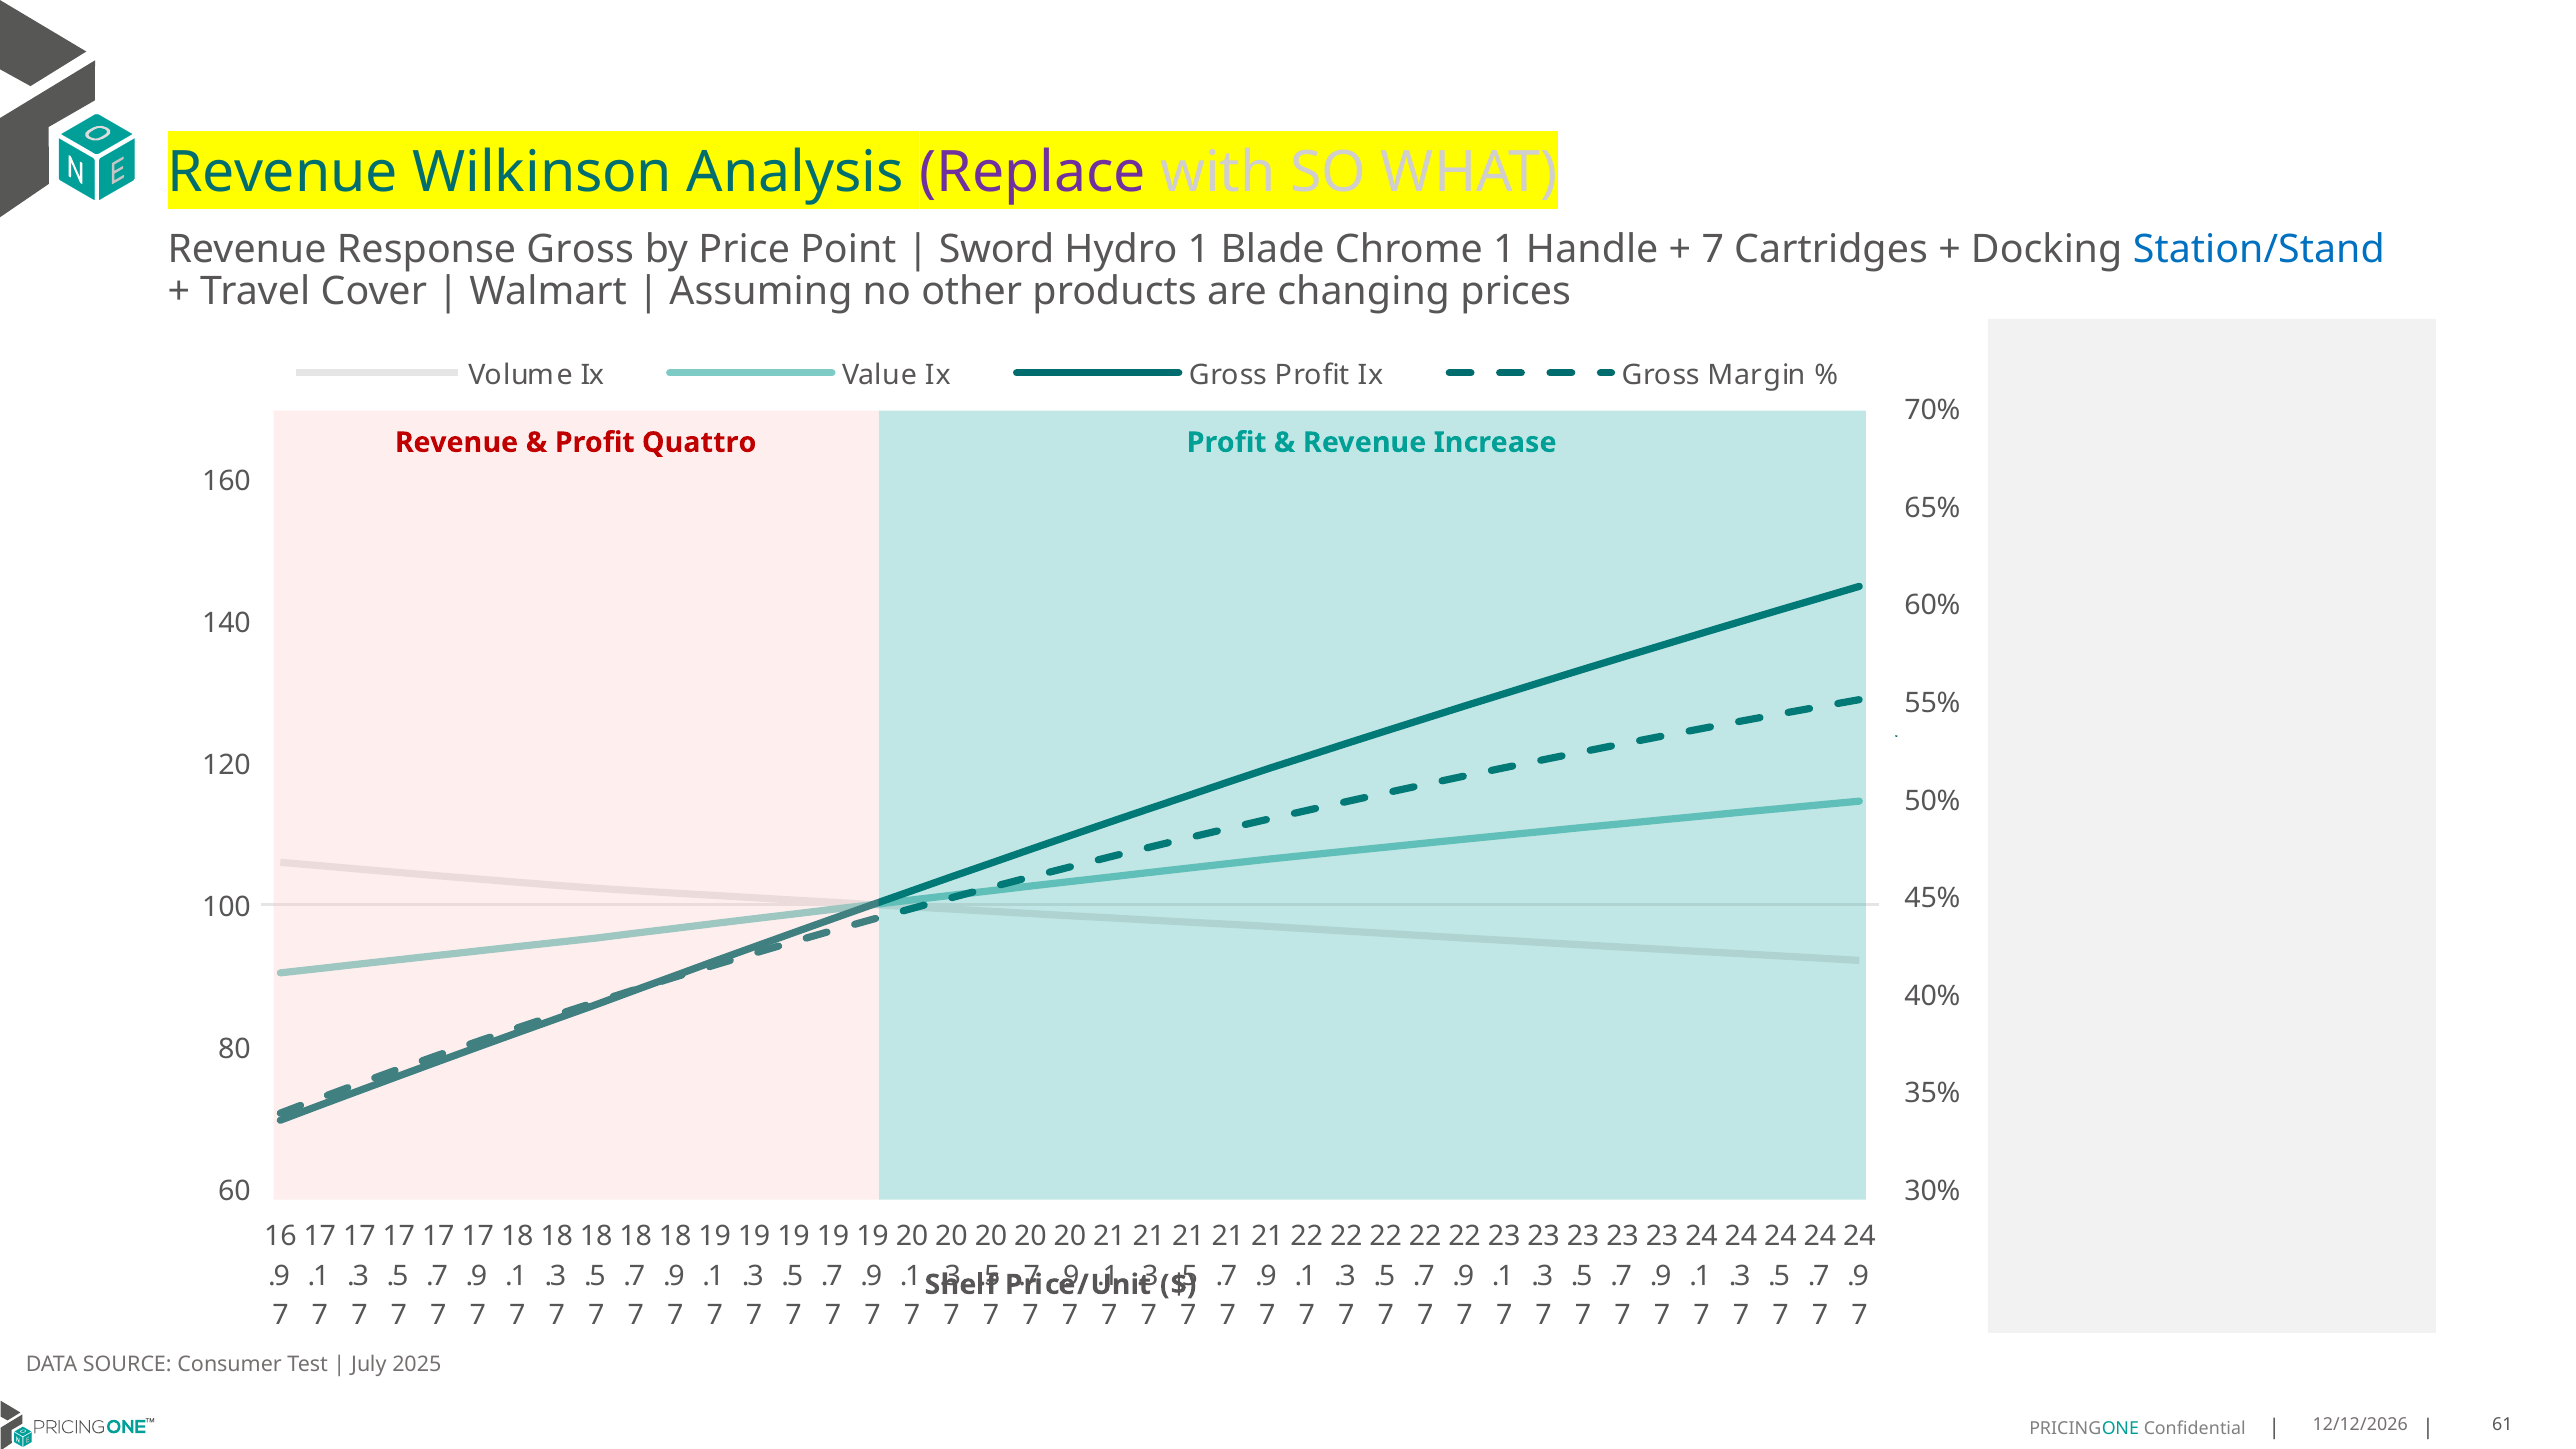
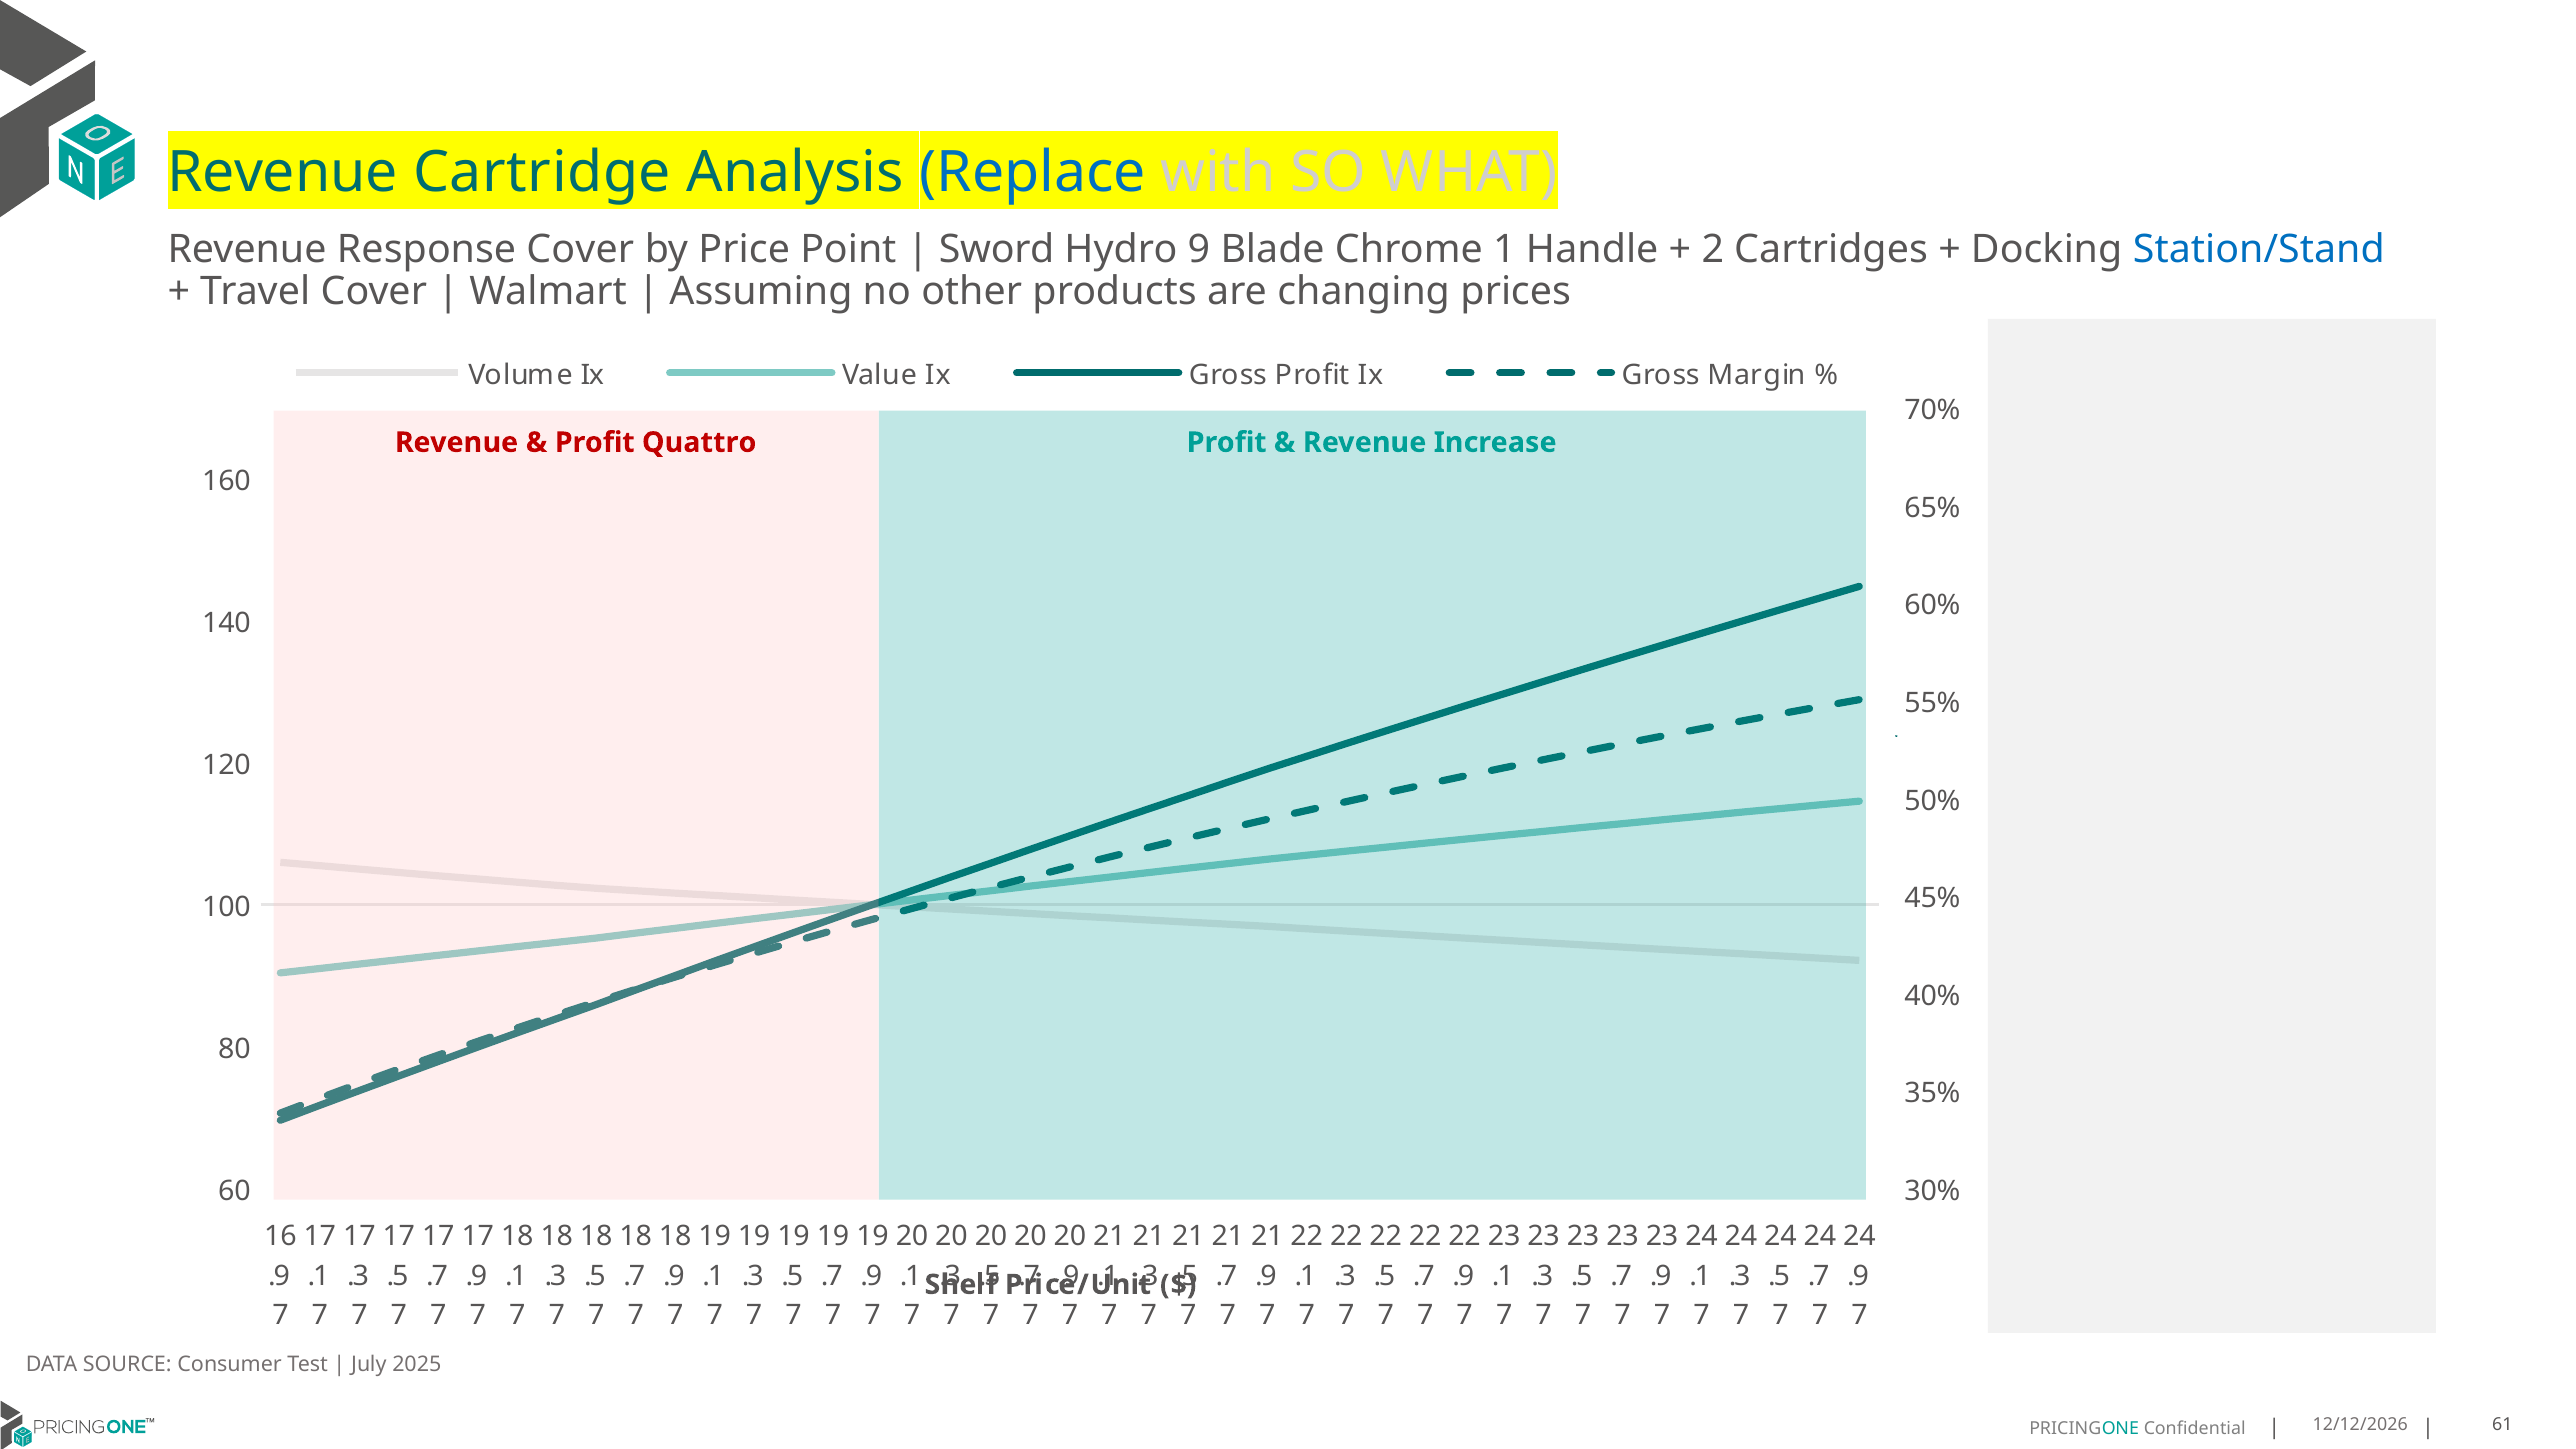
Wilkinson: Wilkinson -> Cartridge (542, 173)
Replace colour: purple -> blue (1033, 173)
Response Gross: Gross -> Cover (580, 249)
Hydro 1: 1 -> 9 (1199, 249)
7: 7 -> 2 (1713, 249)
